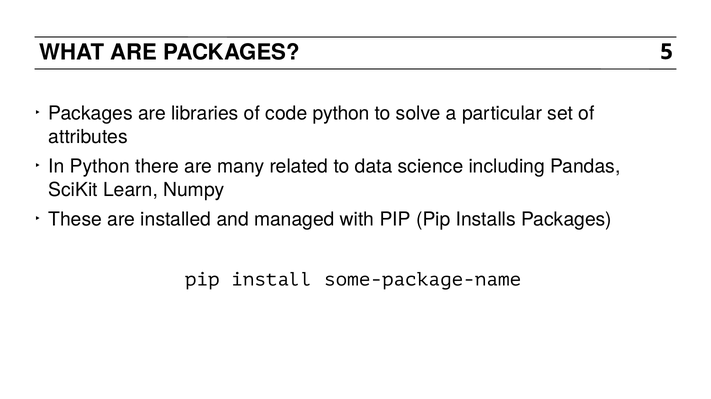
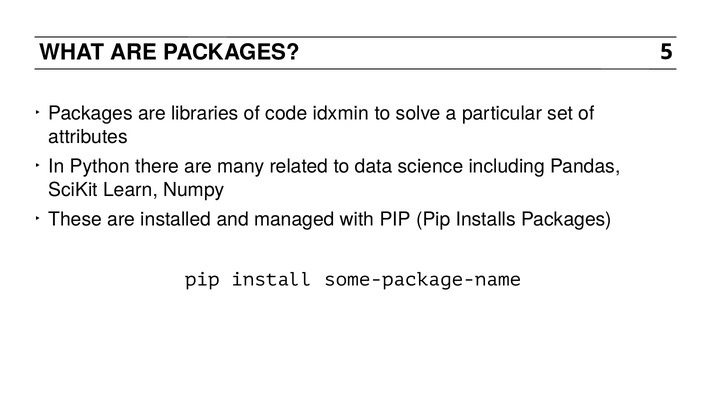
code python: python -> idxmin (341, 114)
